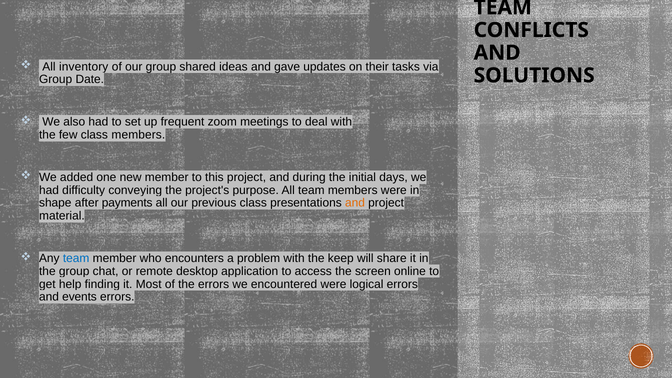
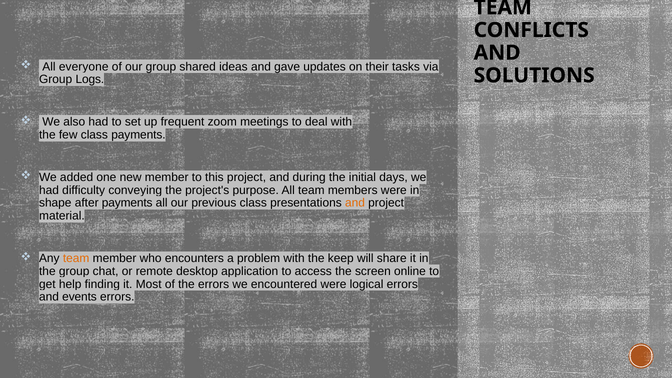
inventory: inventory -> everyone (84, 67)
Date: Date -> Logs (90, 79)
class members: members -> payments (138, 135)
team colour: blue -> orange (76, 258)
